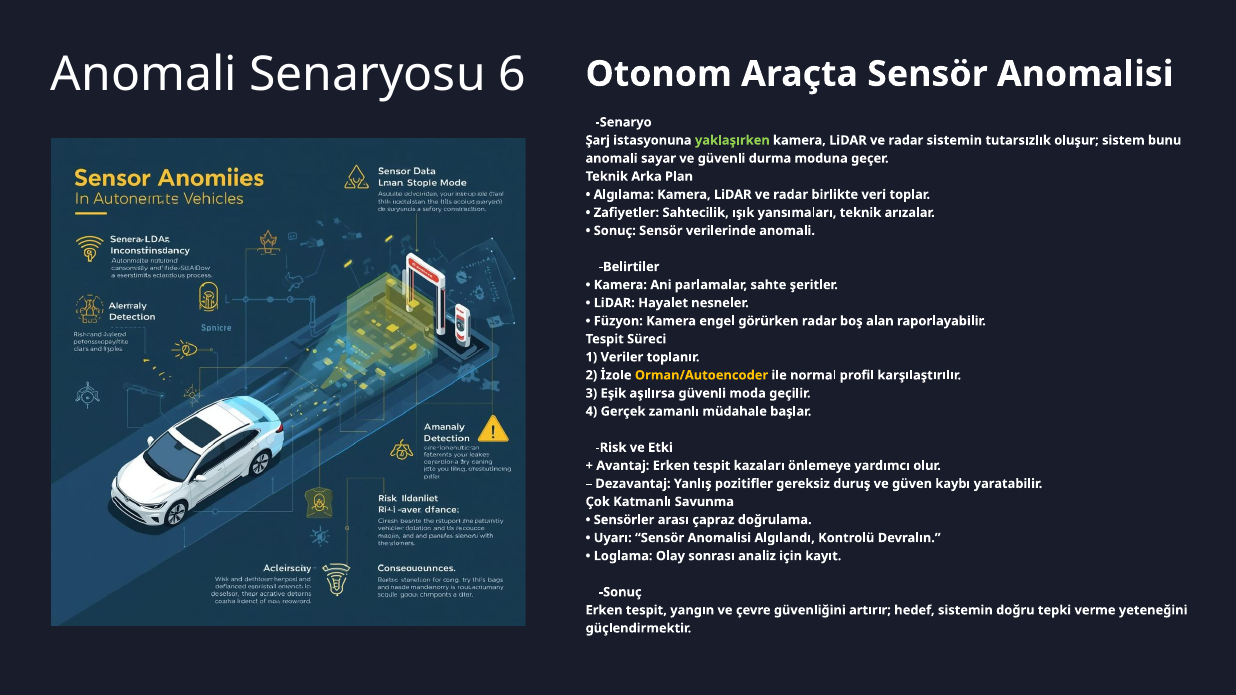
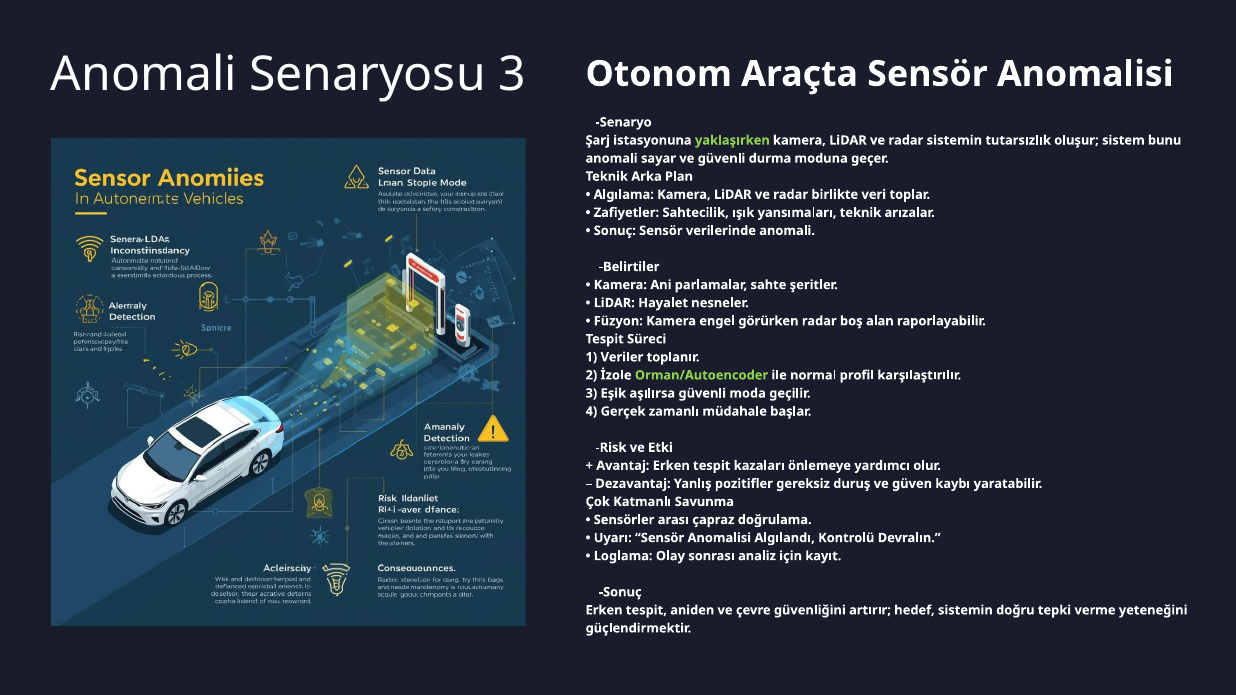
Senaryosu 6: 6 -> 3 (512, 75)
Orman/Autoencoder colour: yellow -> light green (702, 375)
yangın: yangın -> aniden (692, 610)
